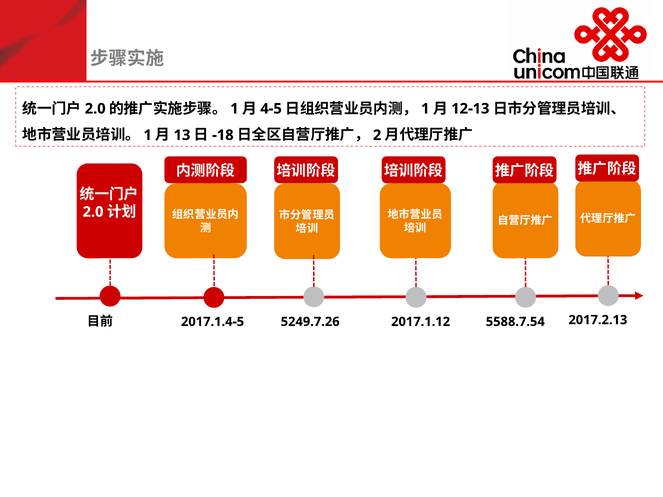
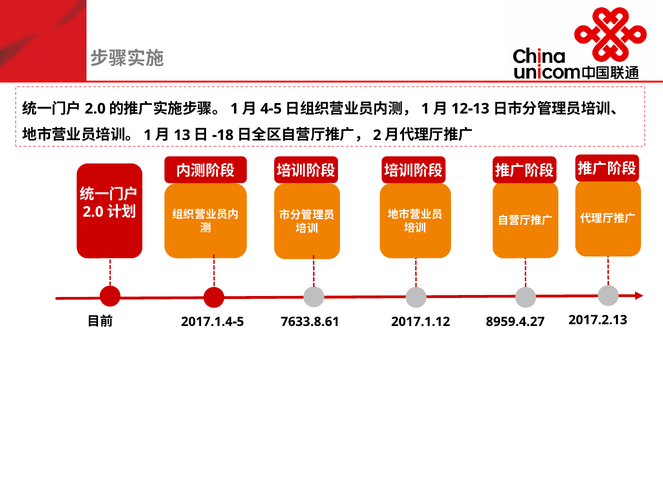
5249.7.26: 5249.7.26 -> 7633.8.61 (310, 322)
5588.7.54: 5588.7.54 -> 8959.4.27 (515, 322)
